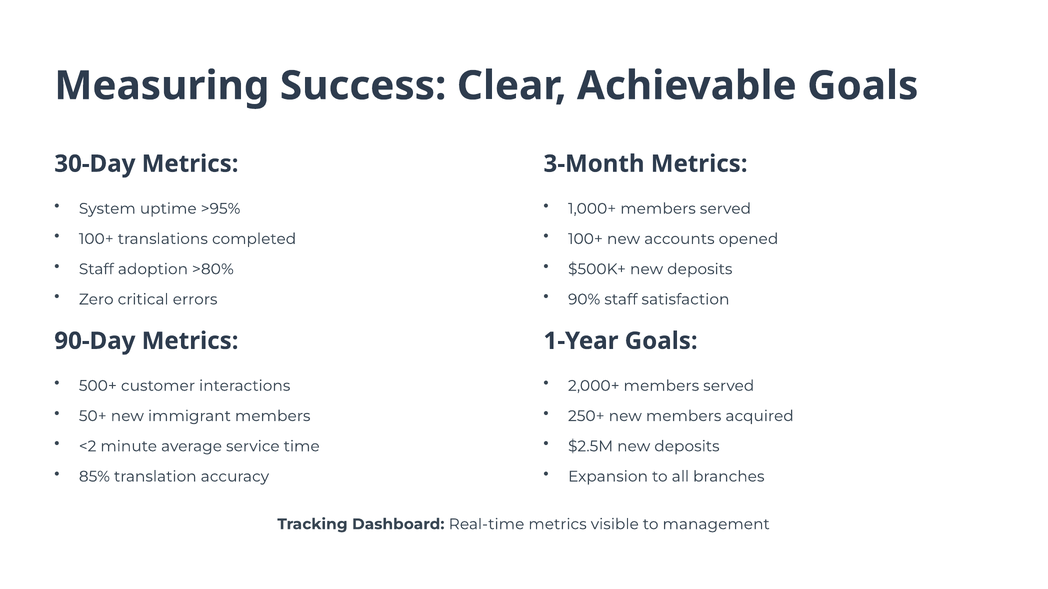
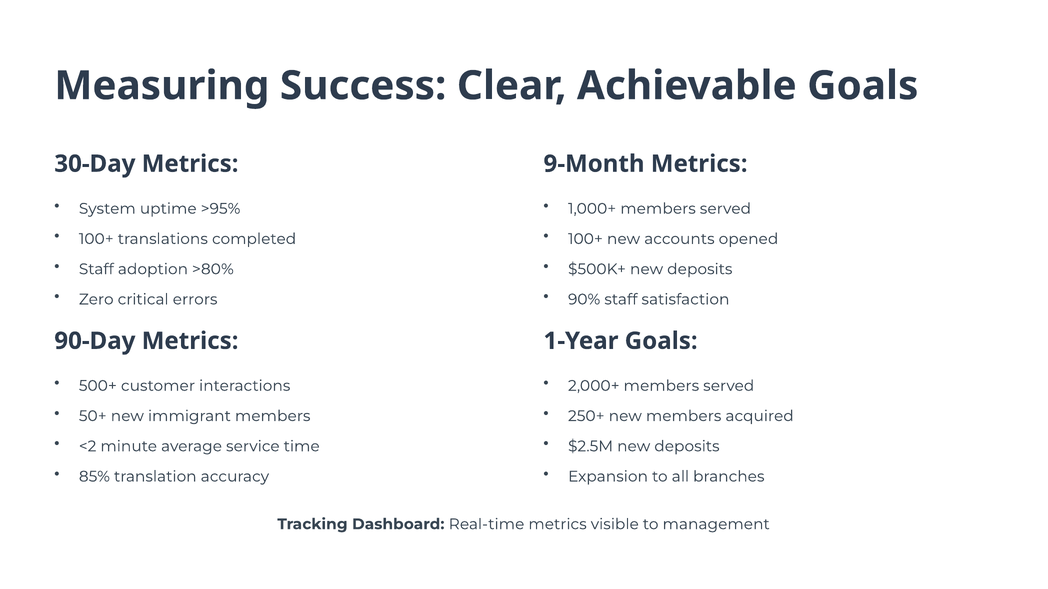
3-Month: 3-Month -> 9-Month (594, 164)
